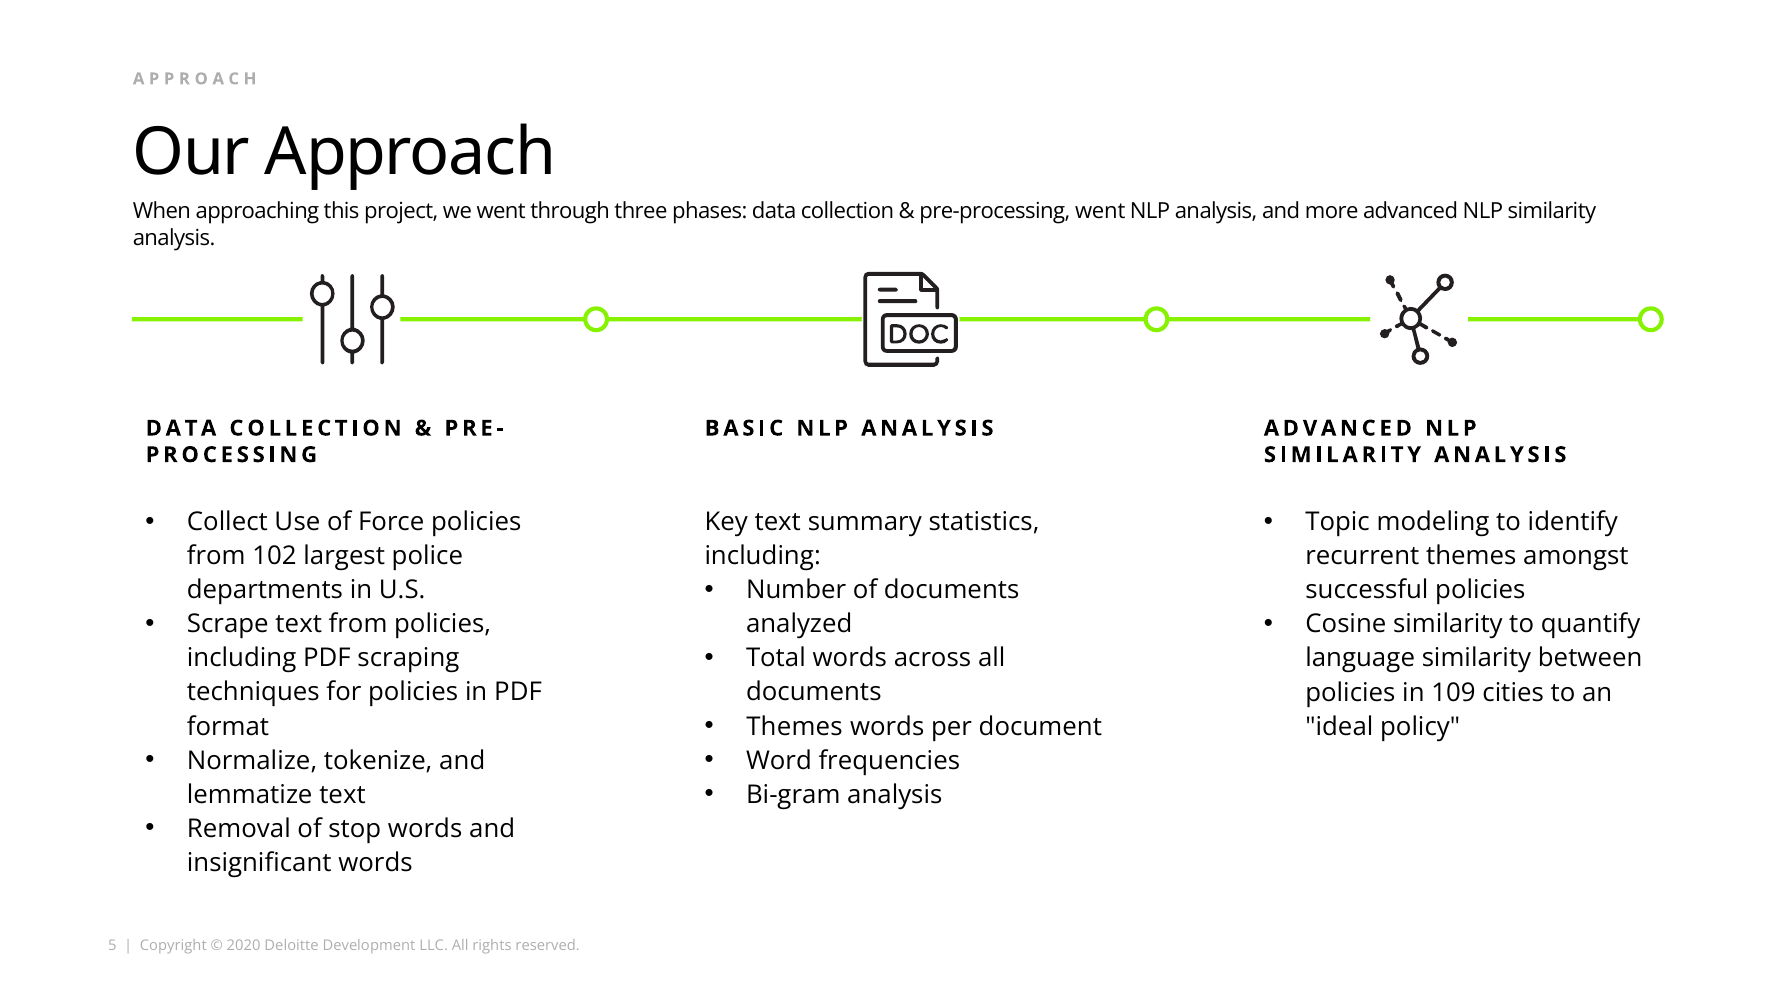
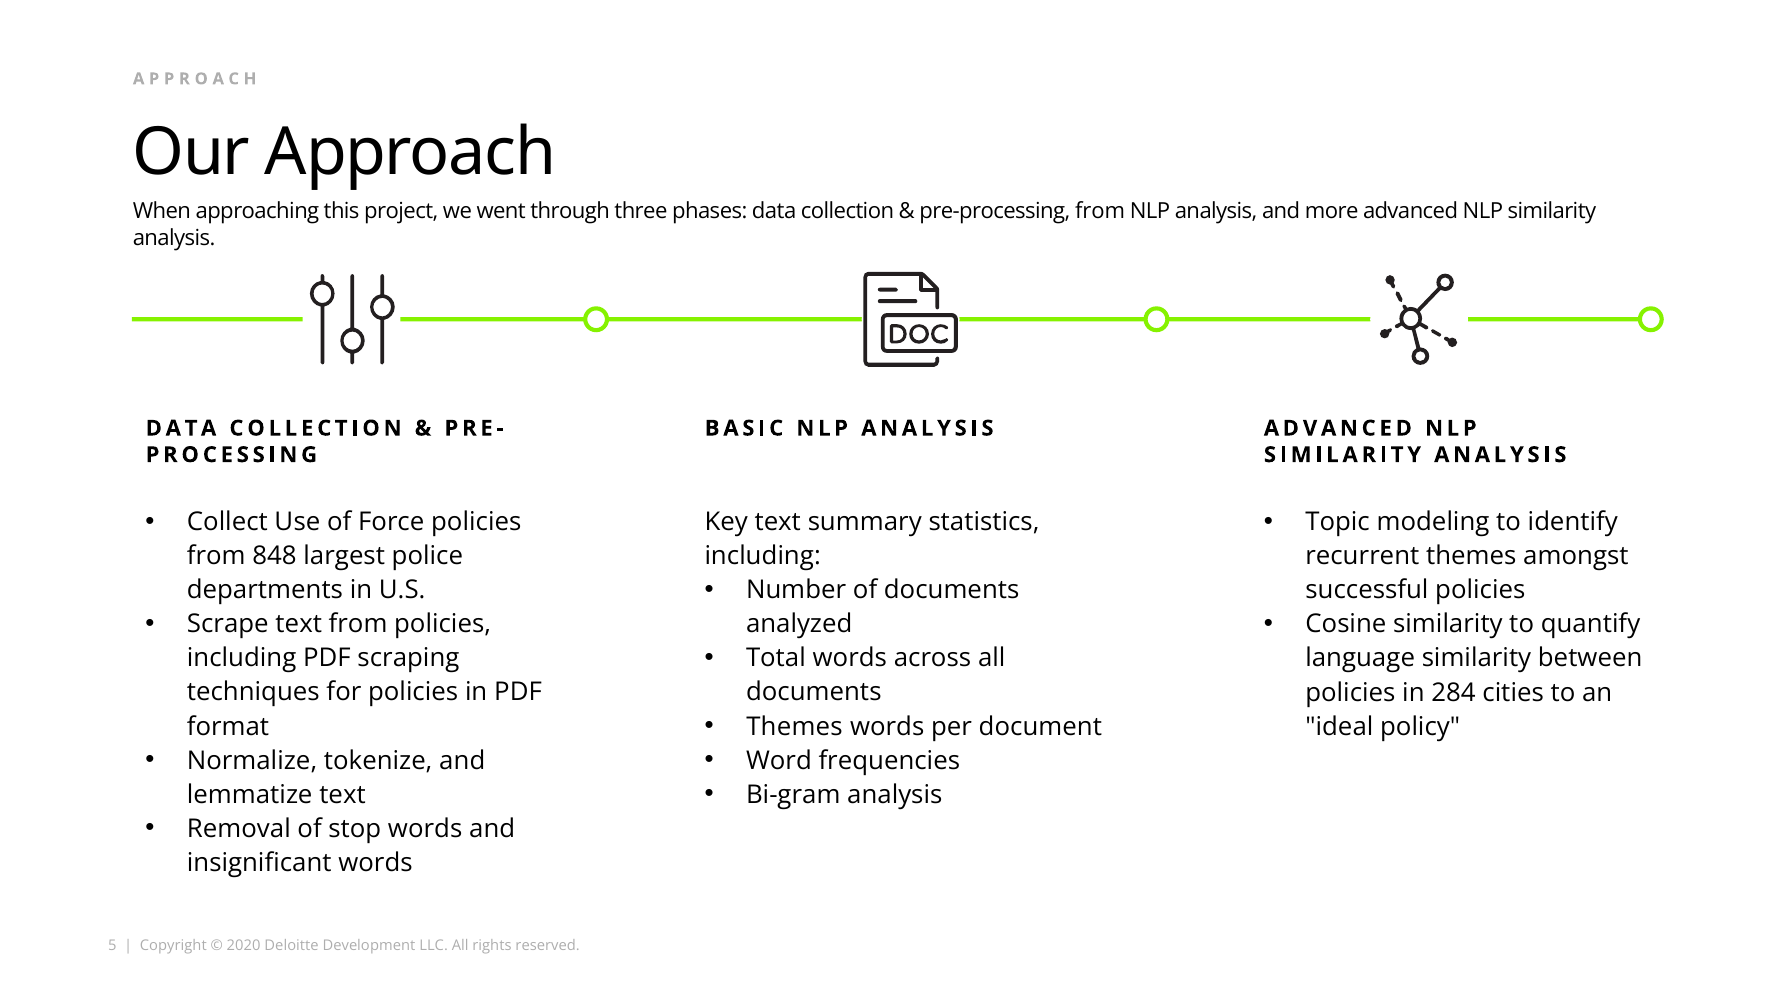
pre-processing went: went -> from (1100, 211)
102: 102 -> 848 (275, 556)
109: 109 -> 284 (1453, 693)
